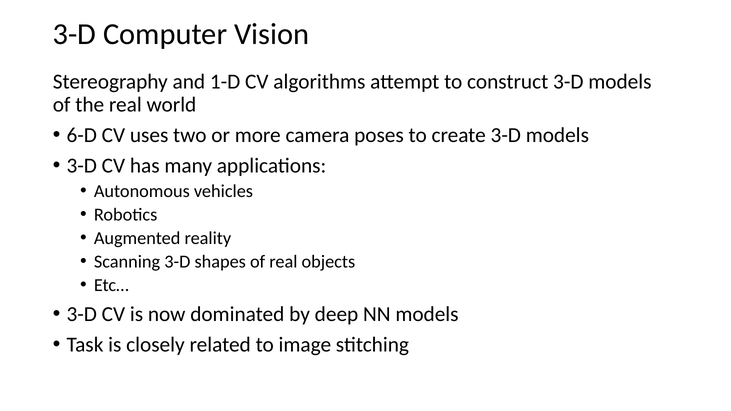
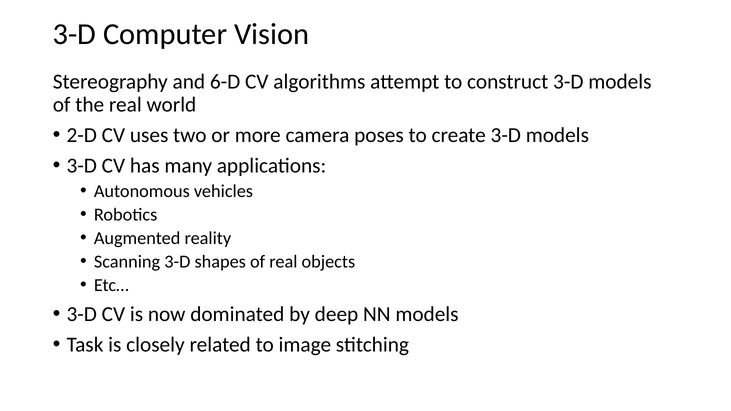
1-D: 1-D -> 6-D (225, 82)
6-D: 6-D -> 2-D (82, 135)
